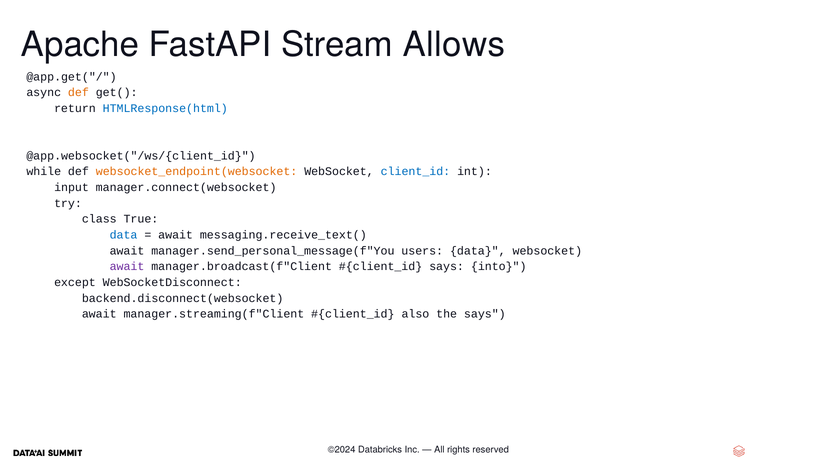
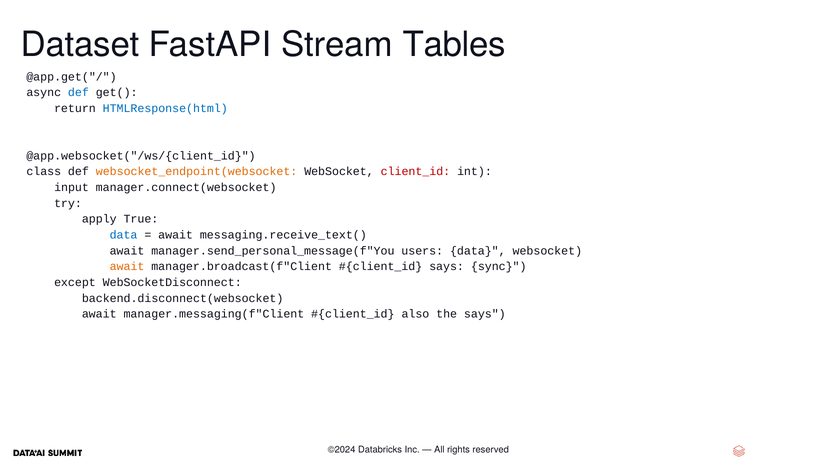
Apache: Apache -> Dataset (80, 44)
Allows: Allows -> Tables (454, 44)
def colour: orange -> blue (78, 92)
while: while -> class (44, 172)
client_id colour: blue -> red (415, 172)
class: class -> apply (99, 219)
await colour: purple -> orange (127, 266)
into: into -> sync (499, 266)
manager.streaming(f"Client: manager.streaming(f"Client -> manager.messaging(f"Client (214, 314)
